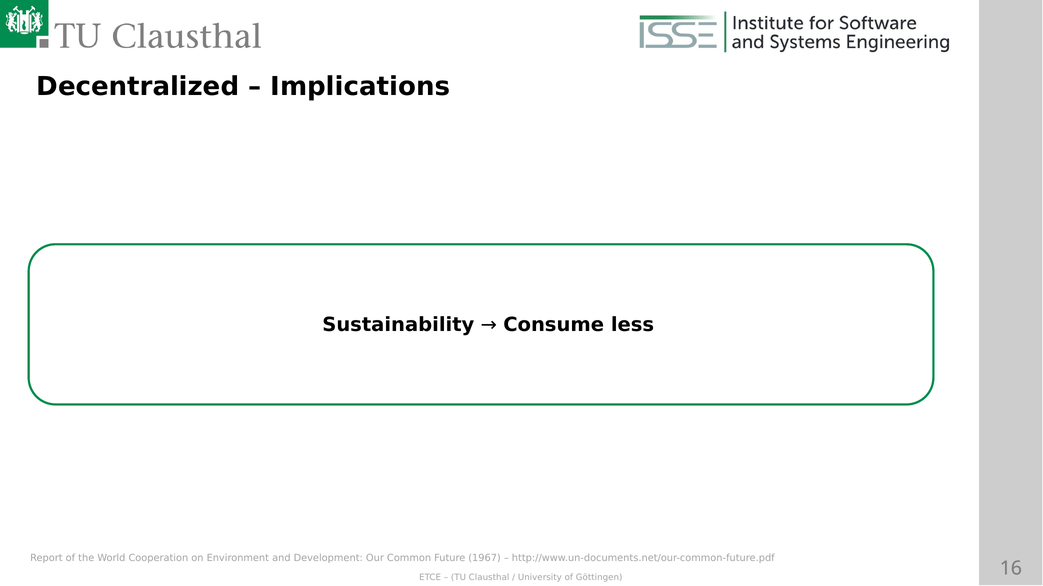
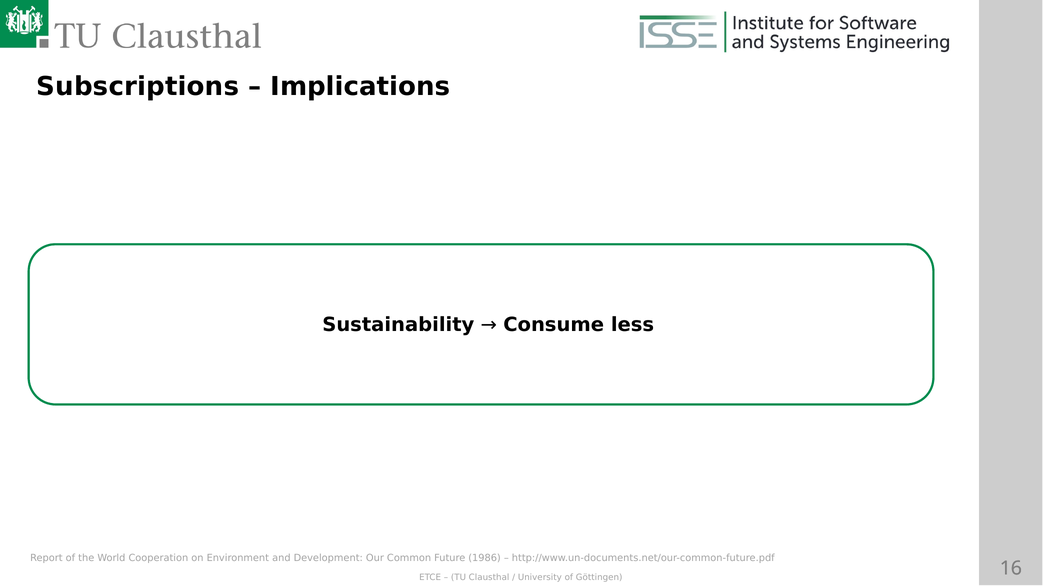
Decentralized: Decentralized -> Subscriptions (138, 87)
1967: 1967 -> 1986 (485, 559)
